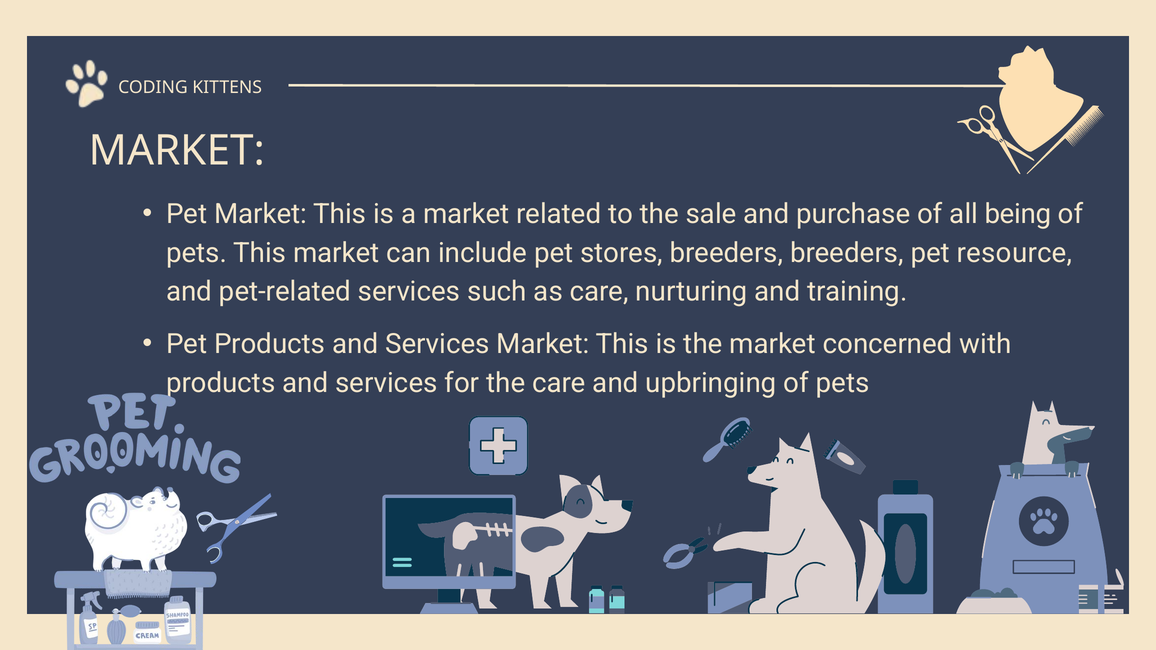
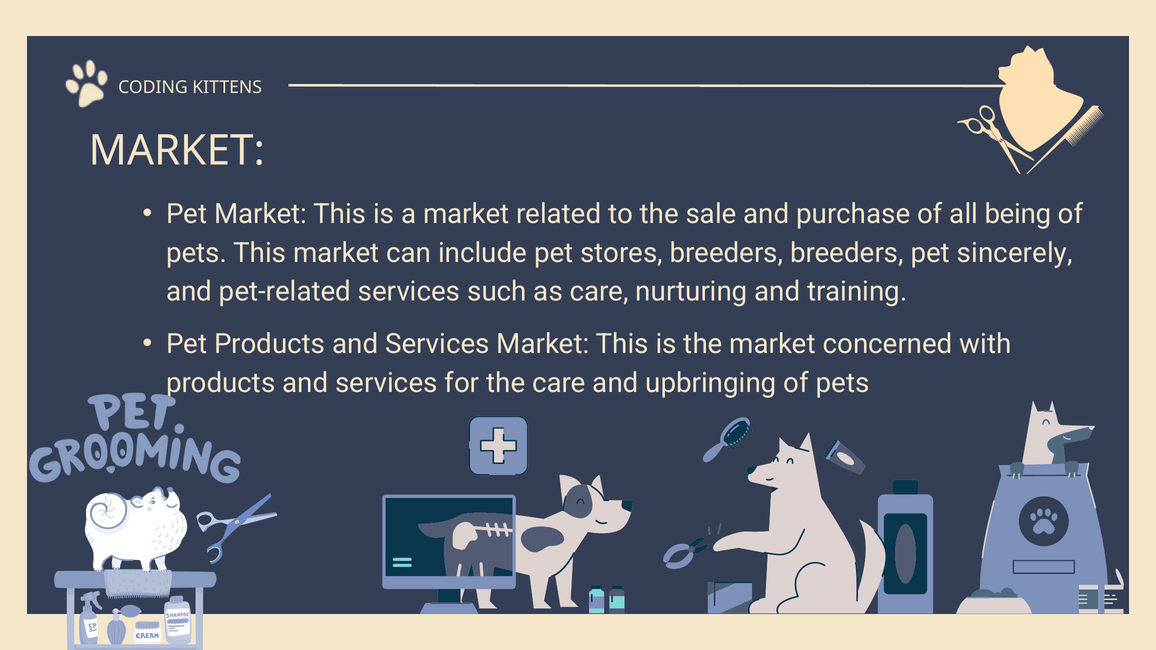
resource: resource -> sincerely (1015, 253)
